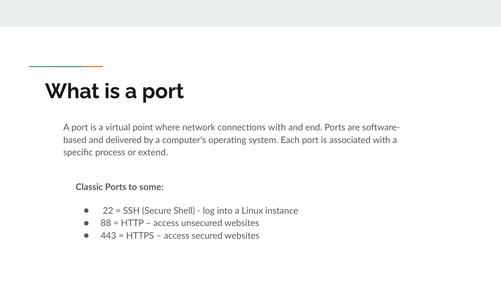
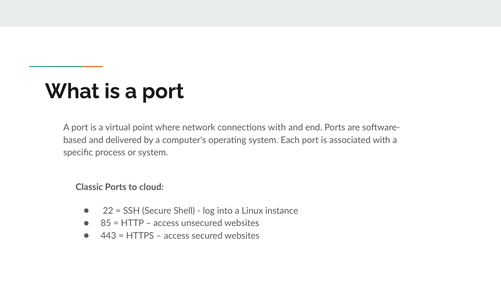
or extend: extend -> system (153, 152)
some: some -> cloud (152, 187)
88: 88 -> 85 (106, 223)
